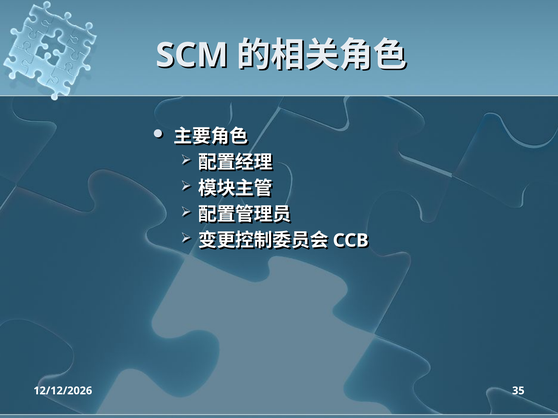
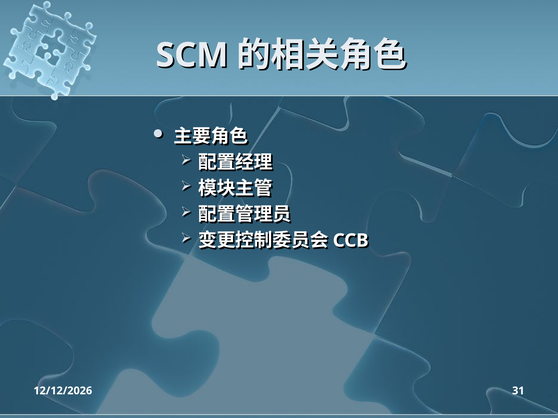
35: 35 -> 31 (518, 391)
